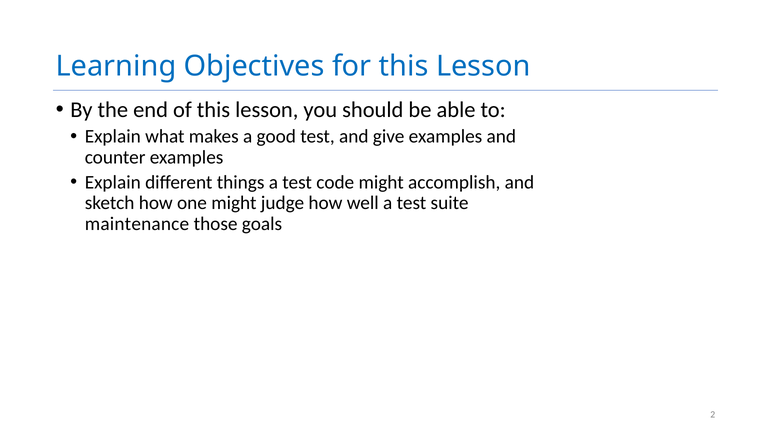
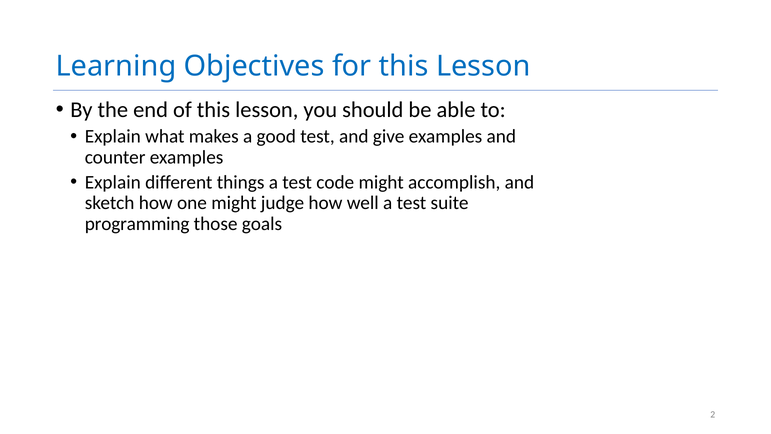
maintenance: maintenance -> programming (137, 224)
